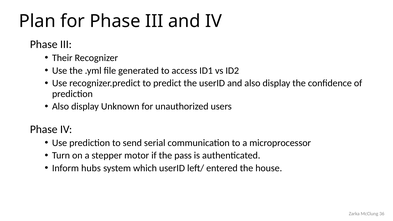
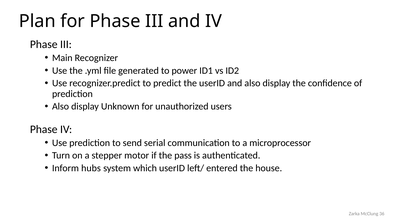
Their: Their -> Main (62, 58)
access: access -> power (184, 71)
